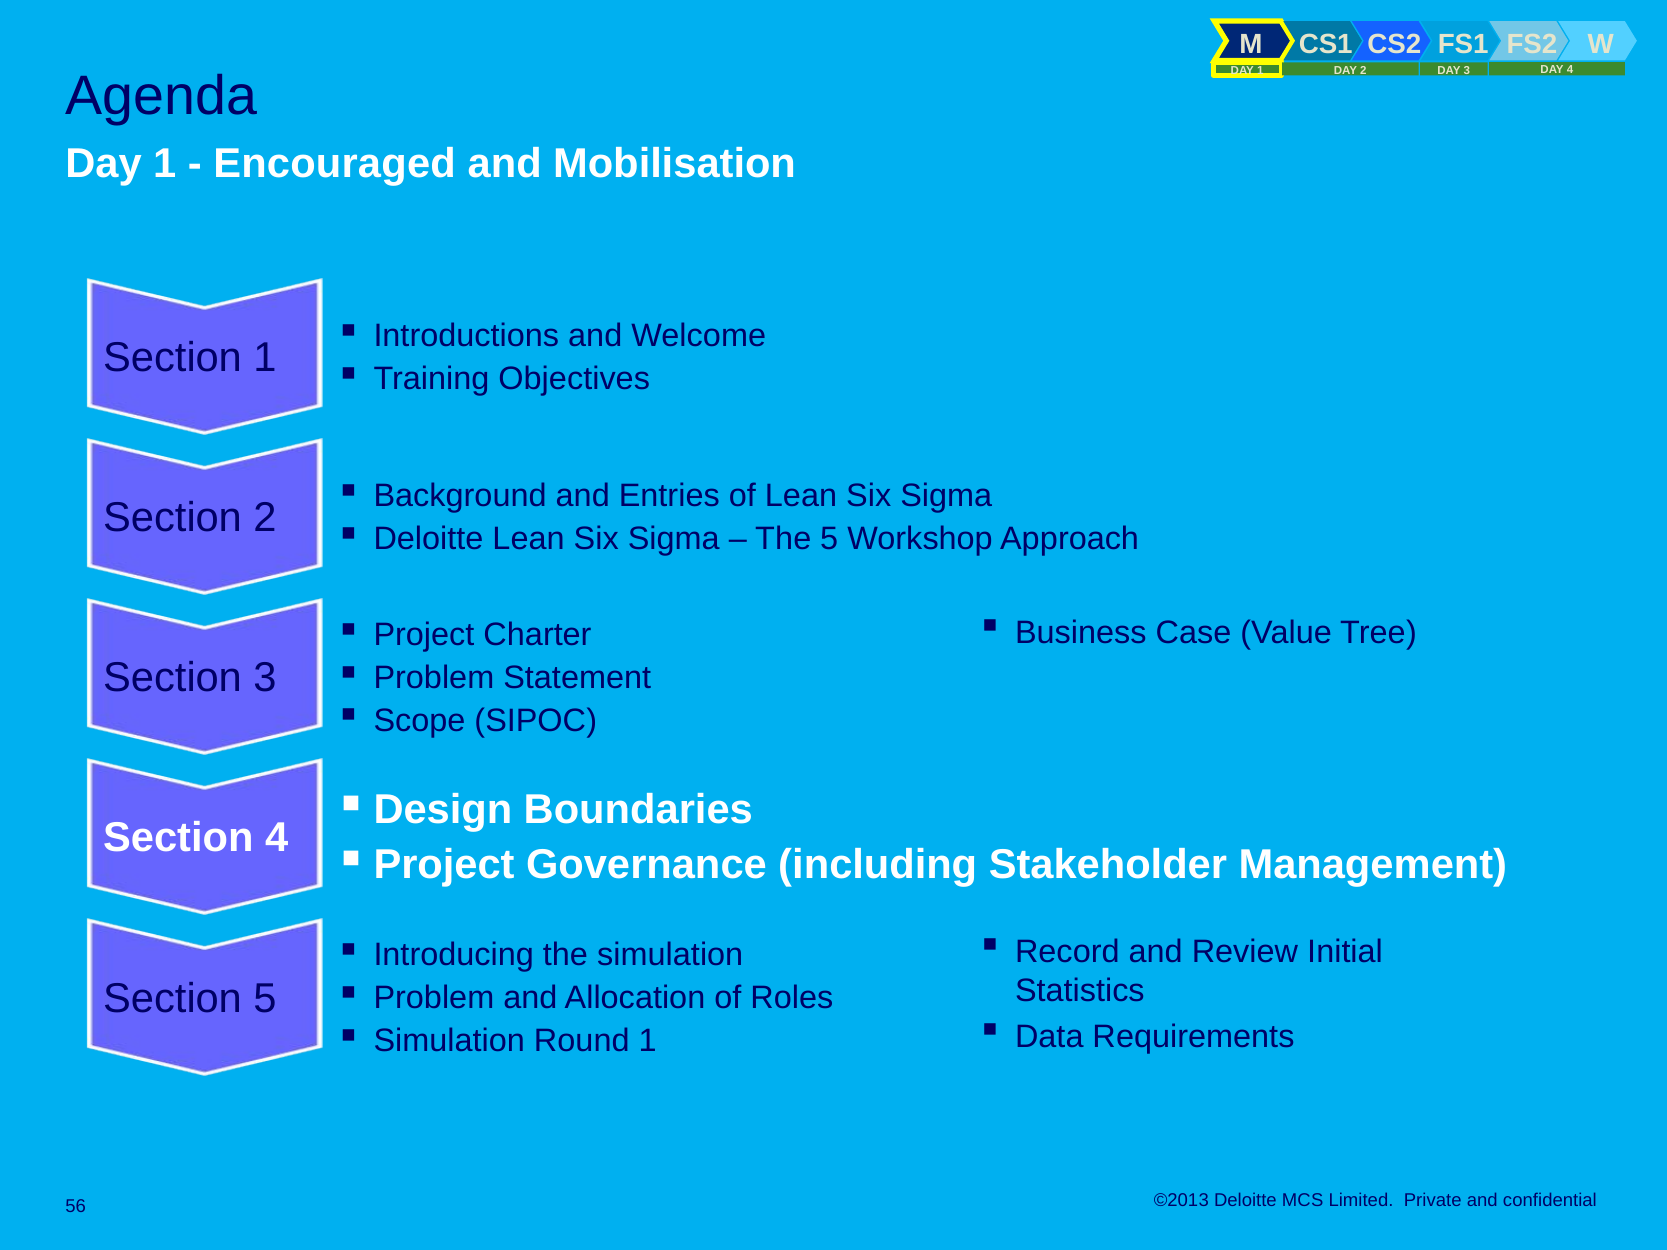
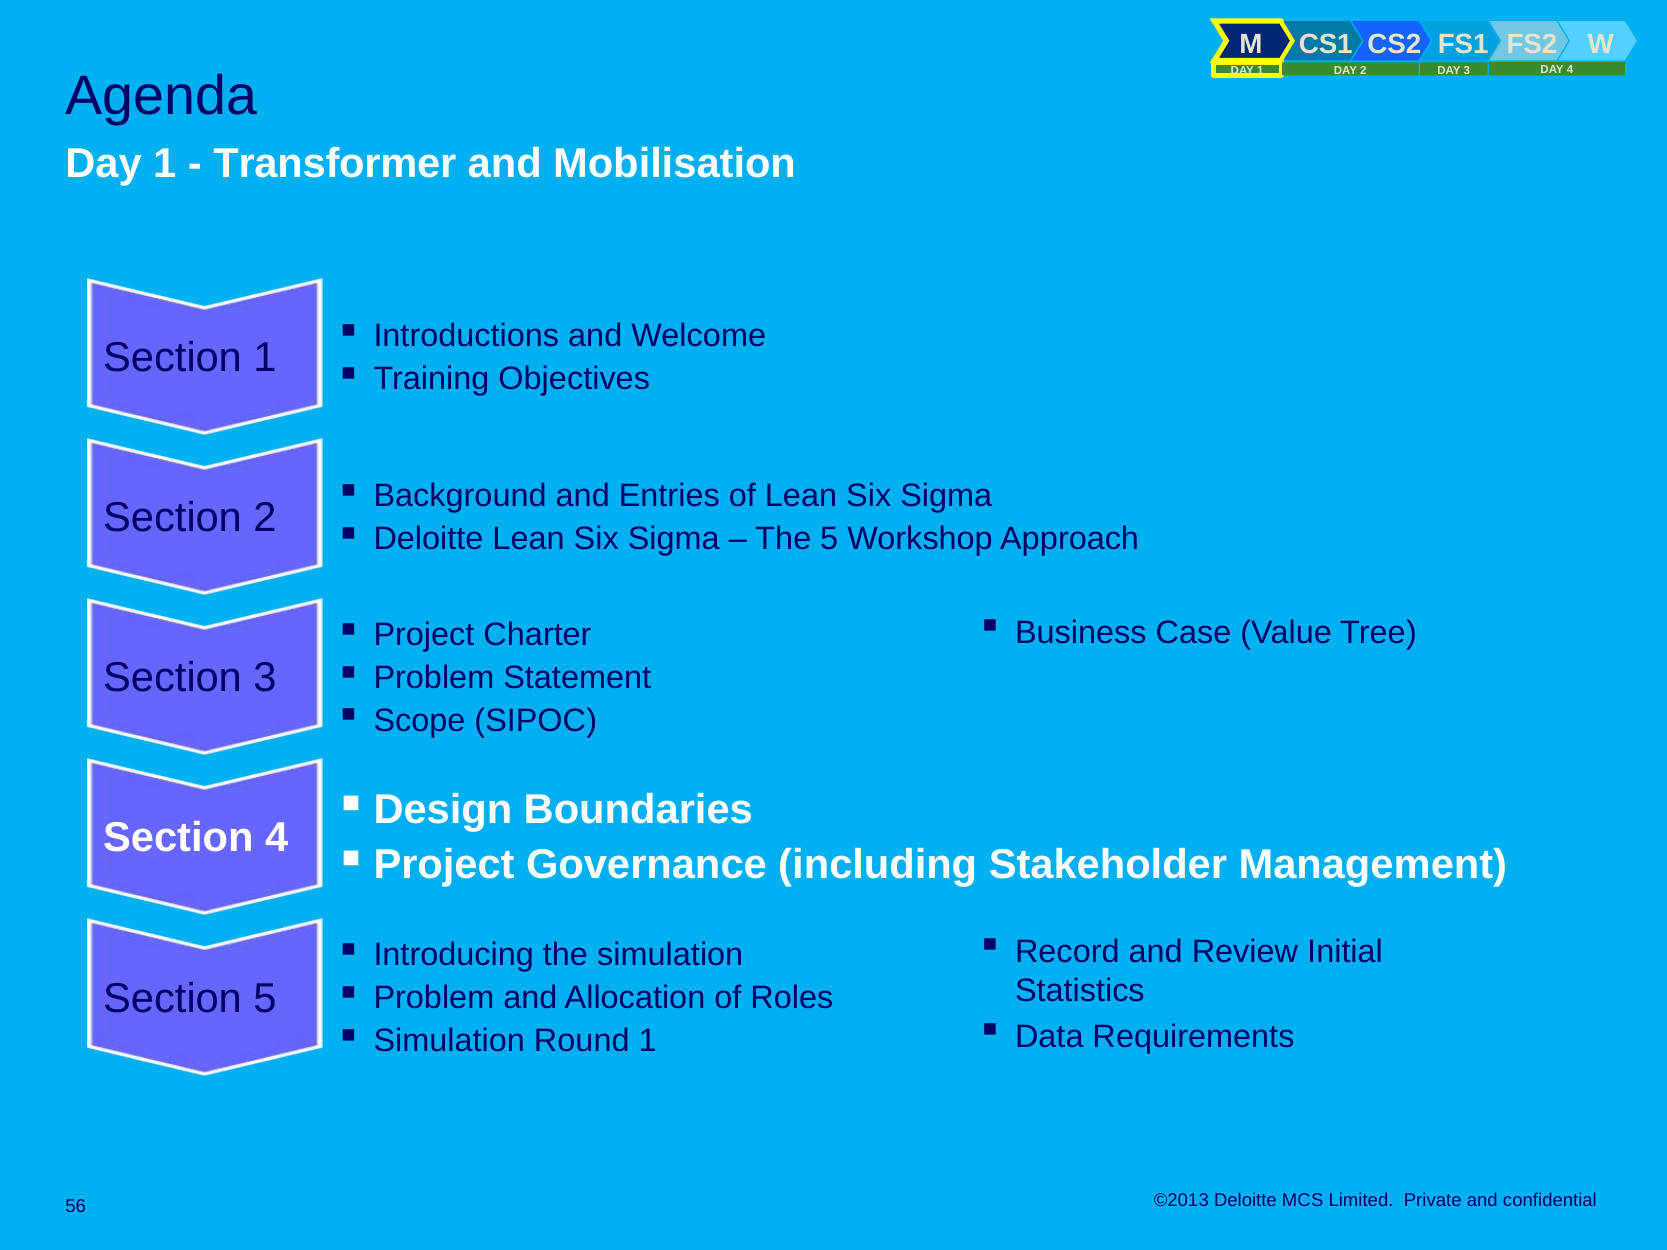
Encouraged: Encouraged -> Transformer (335, 164)
